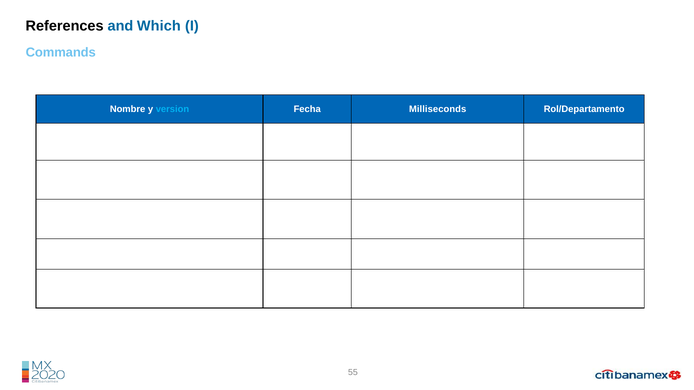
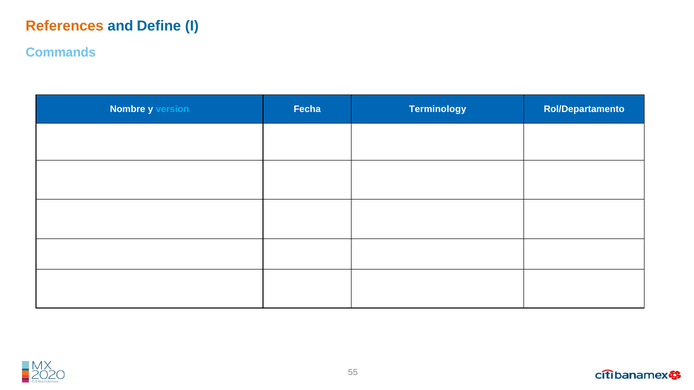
References colour: black -> orange (65, 26)
Which: Which -> Define (159, 26)
Milliseconds: Milliseconds -> Terminology (438, 109)
